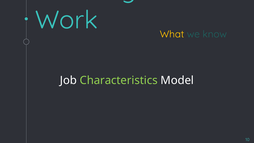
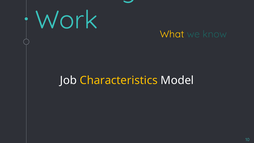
Characteristics colour: light green -> yellow (119, 80)
